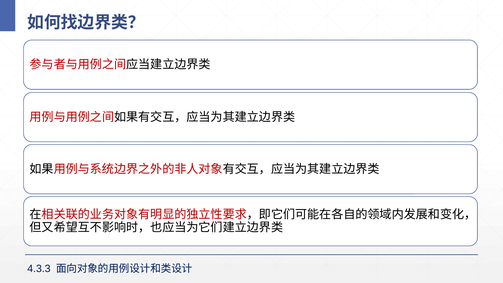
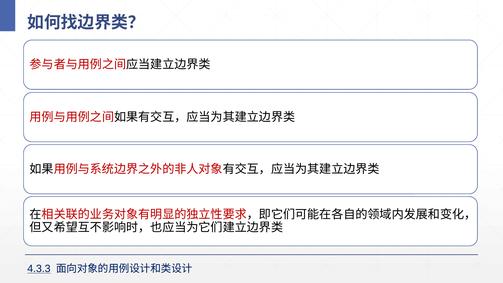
4.3.3 underline: none -> present (39, 269)
